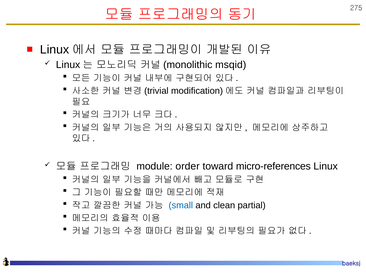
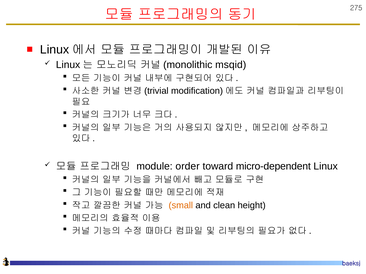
micro-references: micro-references -> micro-dependent (273, 167)
small colour: blue -> orange (181, 206)
partial: partial -> height (252, 206)
